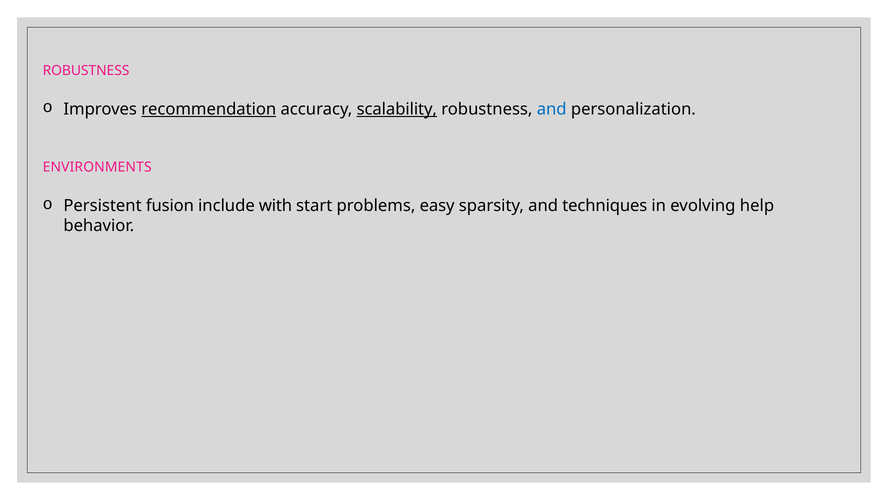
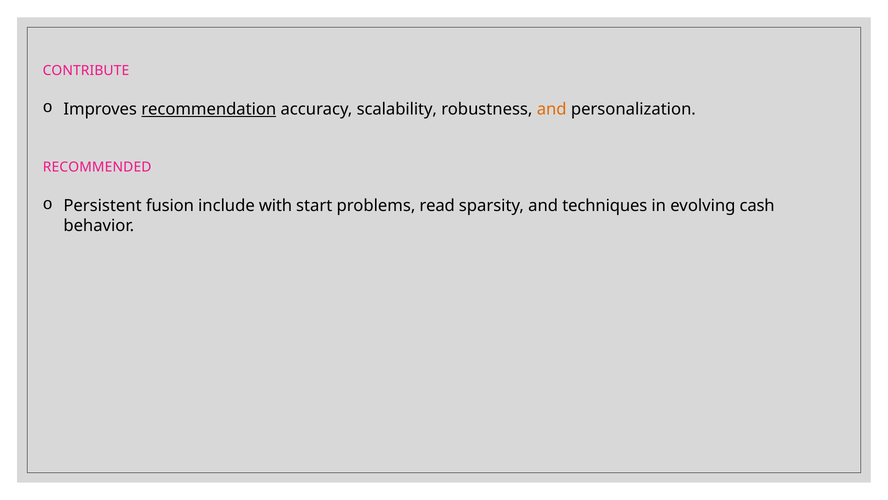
ROBUSTNESS: ROBUSTNESS -> CONTRIBUTE (86, 70)
scalability underline: present -> none (397, 109)
and colour: blue -> orange (552, 109)
ENVIRONMENTS: ENVIRONMENTS -> RECOMMENDED (97, 167)
easy: easy -> read (437, 206)
help: help -> cash (757, 206)
